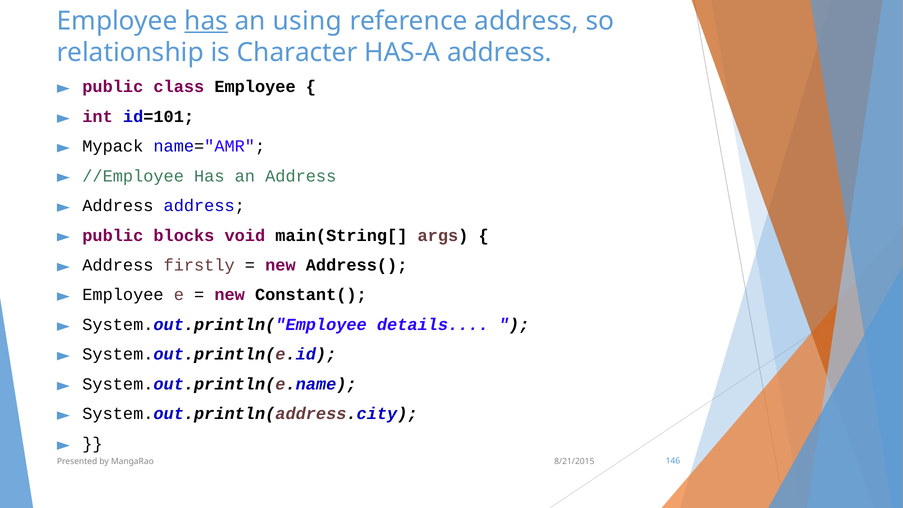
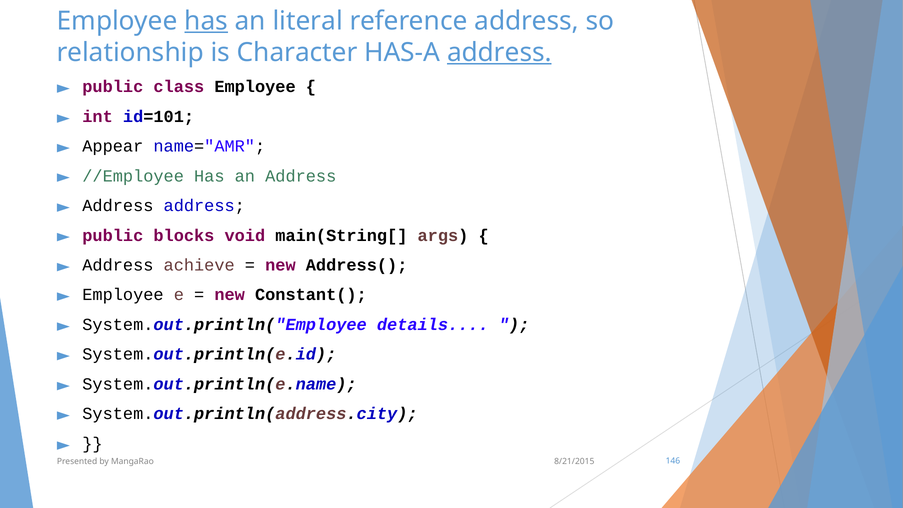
using: using -> literal (308, 21)
address underline: none -> present (499, 53)
Mypack: Mypack -> Appear (113, 146)
firstly: firstly -> achieve (199, 265)
